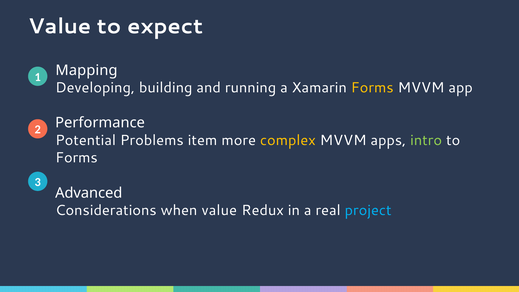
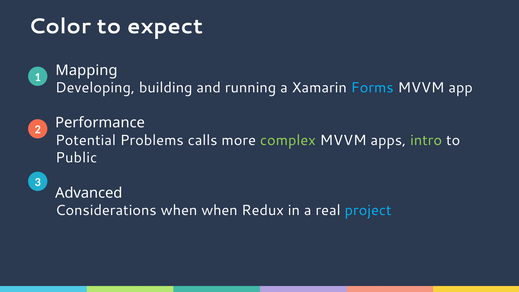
Value: Value -> Color (60, 26)
Forms colour: yellow -> light blue (372, 88)
item: item -> calls (203, 140)
complex colour: yellow -> light green (288, 140)
Forms: Forms -> Public (76, 158)
when value: value -> when (219, 210)
